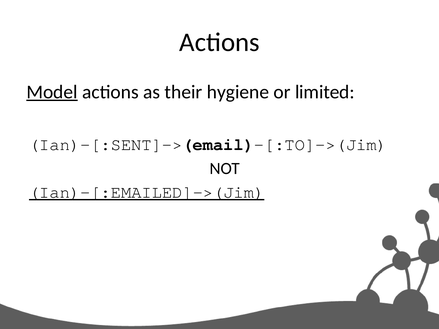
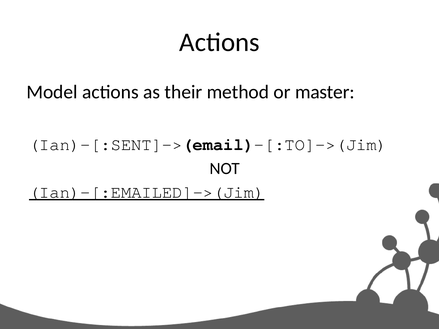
Model underline: present -> none (52, 92)
hygiene: hygiene -> method (238, 92)
limited: limited -> master (325, 92)
